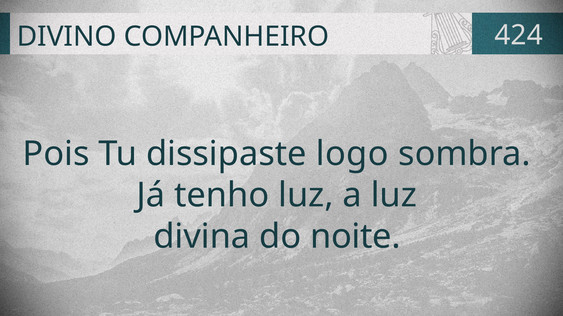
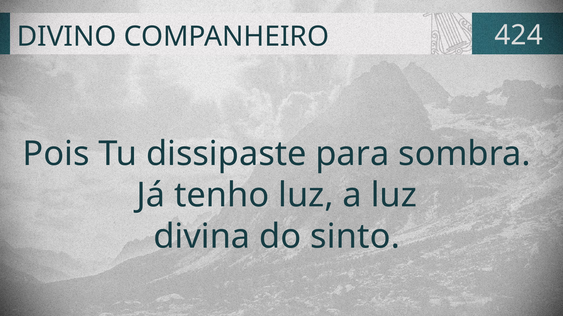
logo: logo -> para (352, 154)
noite: noite -> sinto (355, 237)
